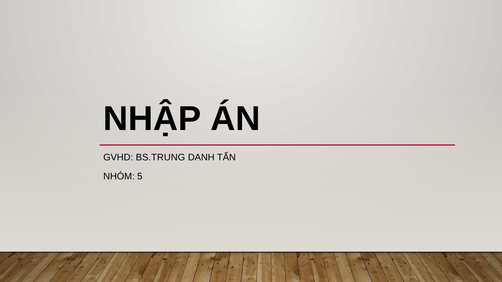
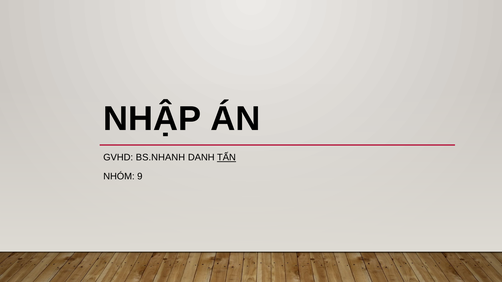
BS.TRUNG: BS.TRUNG -> BS.NHANH (160, 158)
TẤN underline: none -> present (226, 158)
5: 5 -> 9 (140, 177)
